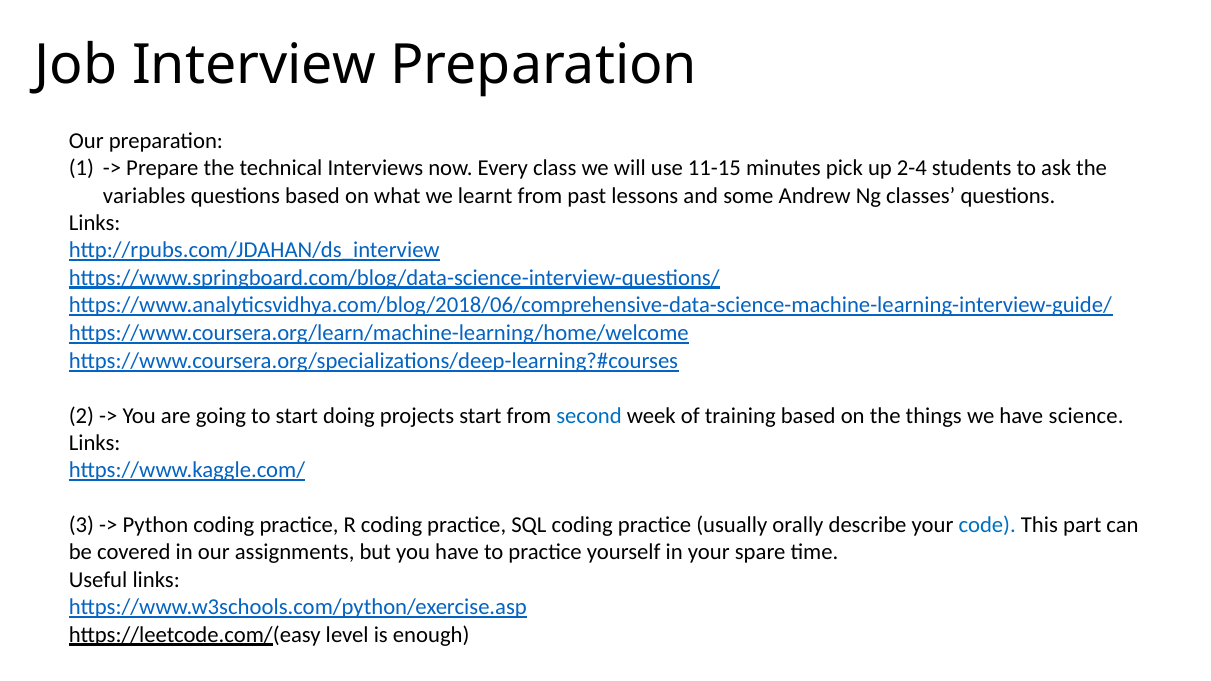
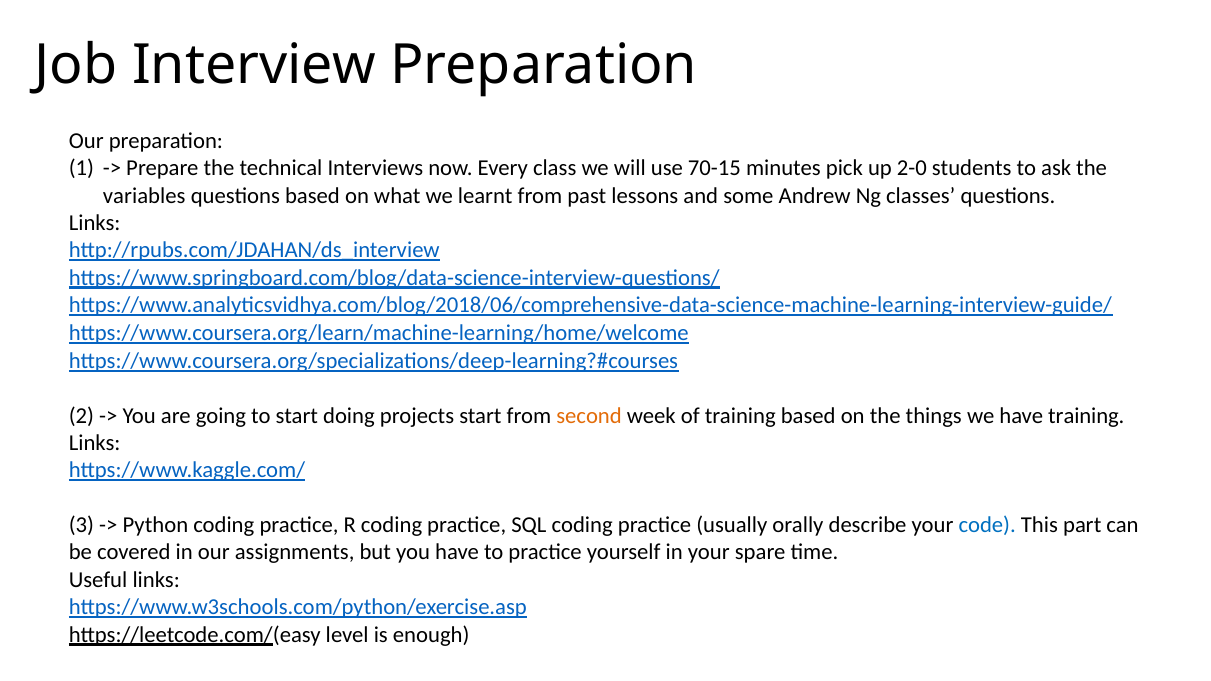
11-15: 11-15 -> 70-15 (714, 168)
2-4: 2-4 -> 2-0 (912, 168)
second colour: blue -> orange (589, 416)
have science: science -> training (1086, 416)
